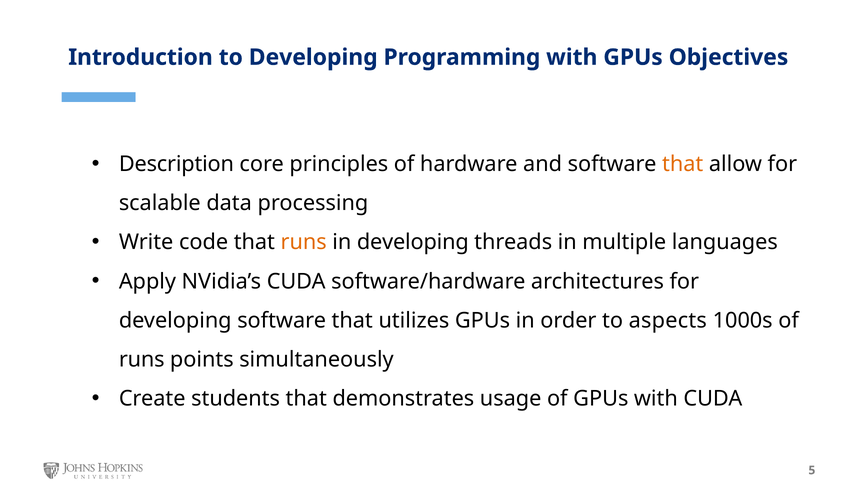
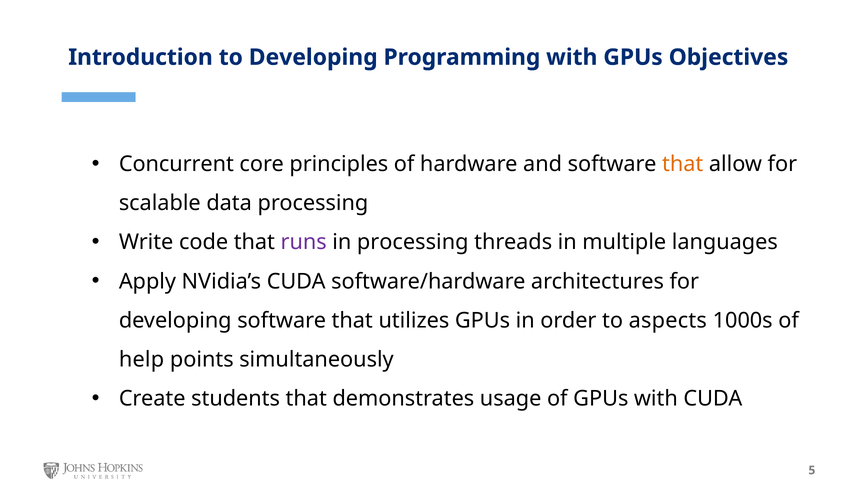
Description: Description -> Concurrent (176, 164)
runs colour: orange -> purple (304, 242)
in developing: developing -> processing (413, 242)
runs: runs -> help (142, 359)
